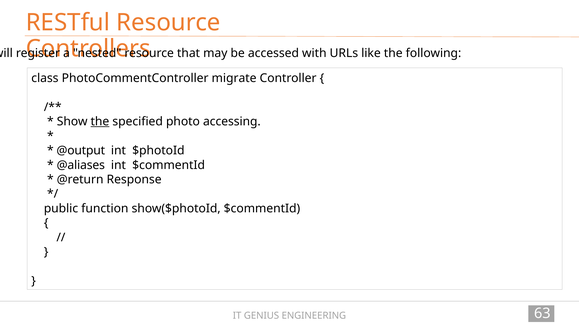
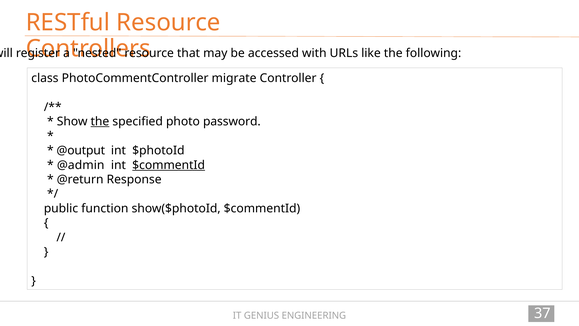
accessing: accessing -> password (232, 121)
@aliases: @aliases -> @admin (81, 165)
$commentId underline: none -> present (169, 165)
63: 63 -> 37 (542, 313)
